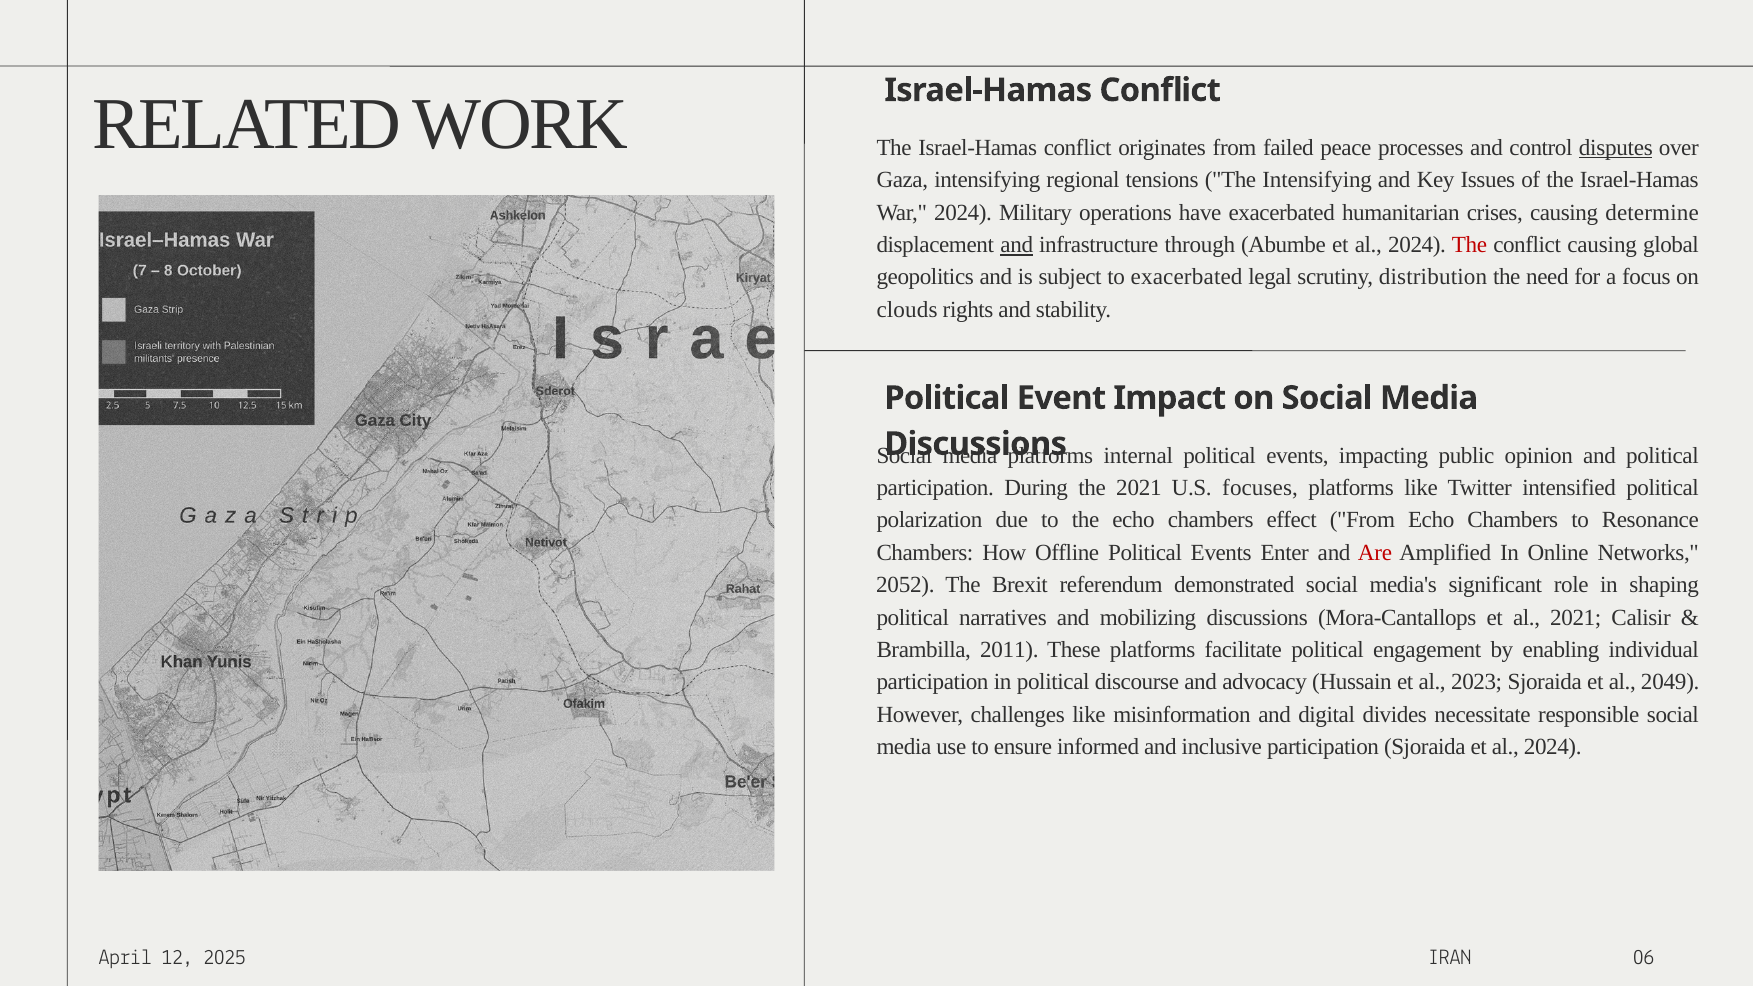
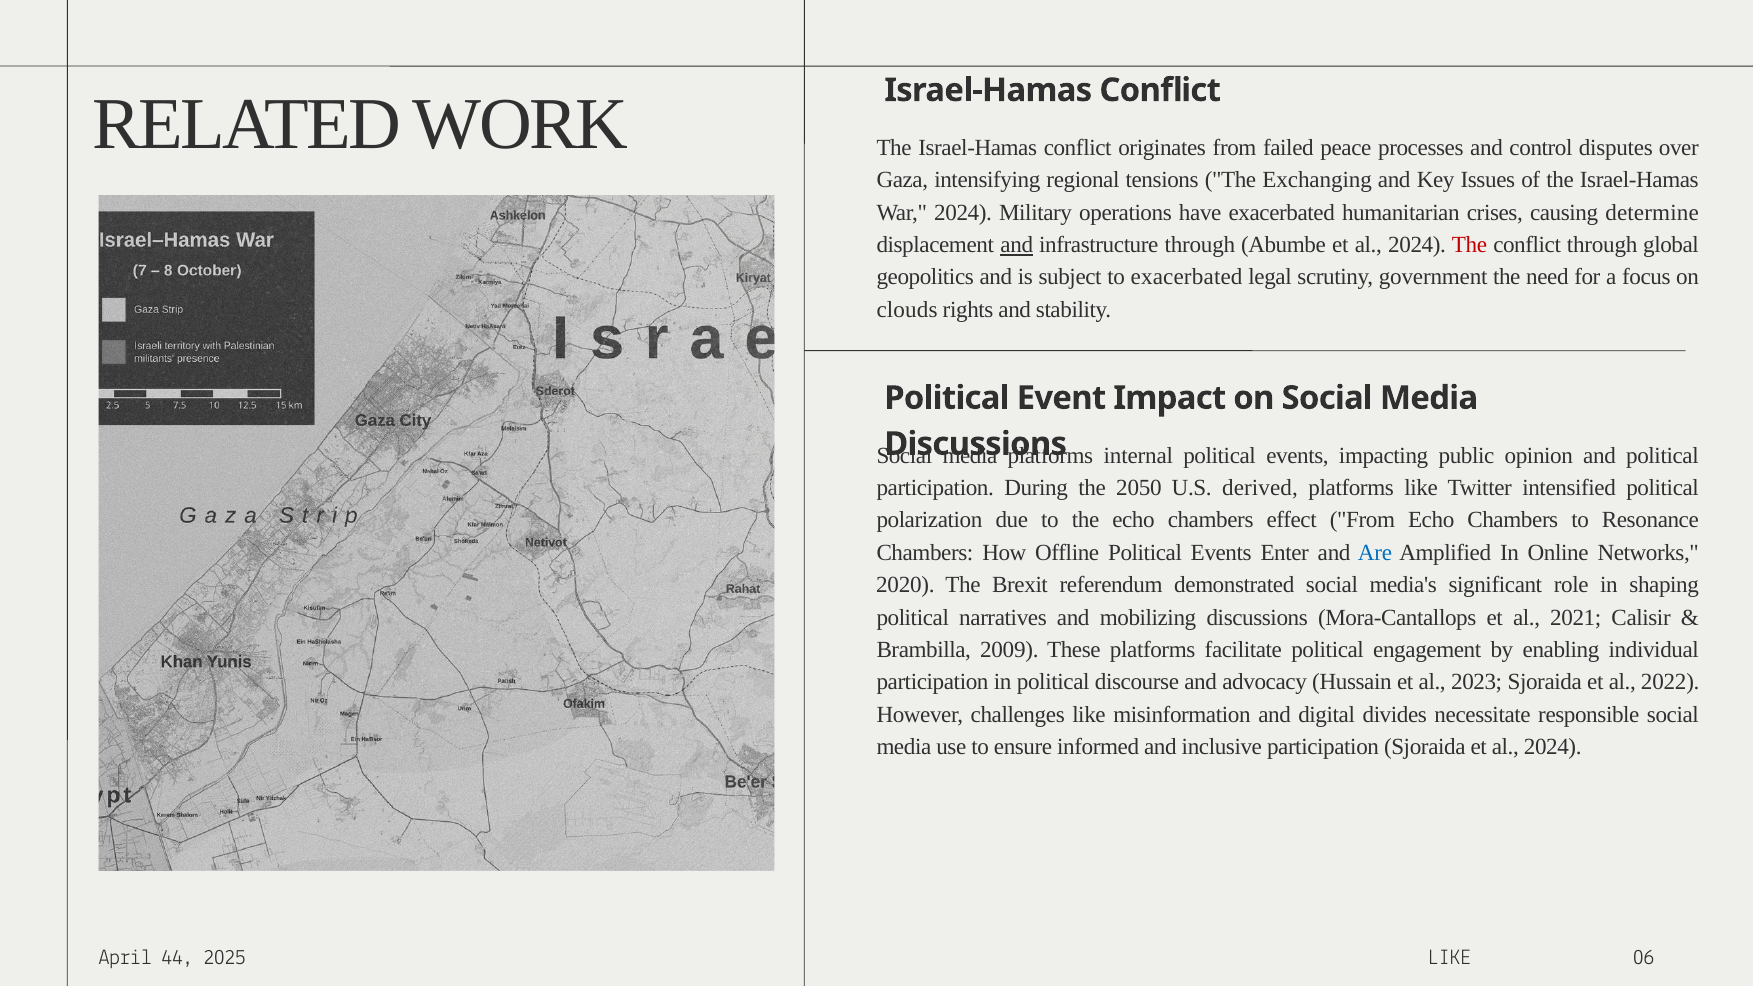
disputes underline: present -> none (1616, 148)
The Intensifying: Intensifying -> Exchanging (1317, 180)
conflict causing: causing -> through (1602, 245)
distribution: distribution -> government (1433, 277)
the 2021: 2021 -> 2050 (1139, 488)
focuses: focuses -> derived (1260, 488)
Are colour: red -> blue (1375, 553)
2052: 2052 -> 2020 (905, 585)
2011: 2011 -> 2009 (1009, 650)
2049: 2049 -> 2022 (1670, 682)
12: 12 -> 44 (178, 957)
IRAN: IRAN -> LIKE (1450, 957)
